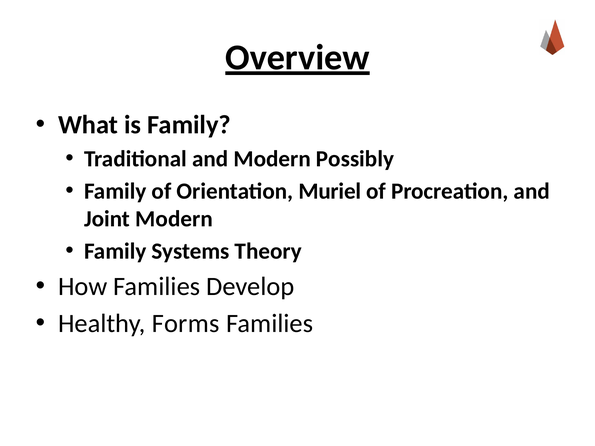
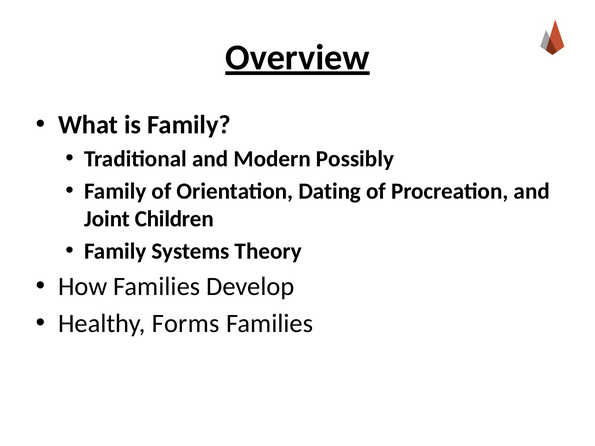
Muriel: Muriel -> Dating (330, 191)
Joint Modern: Modern -> Children (174, 219)
